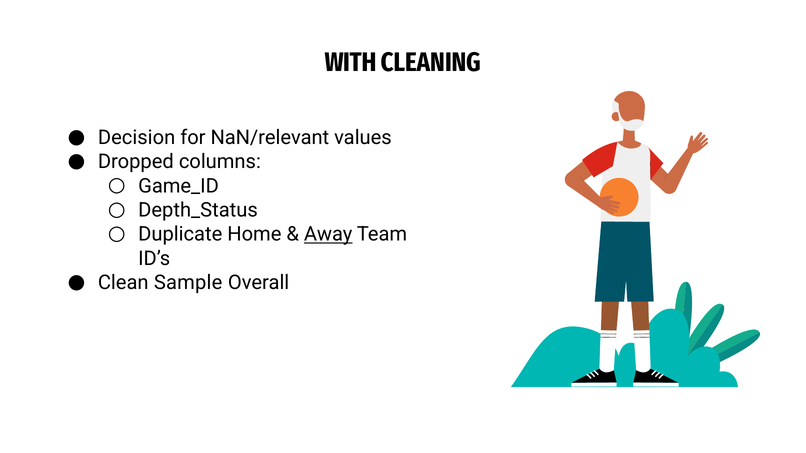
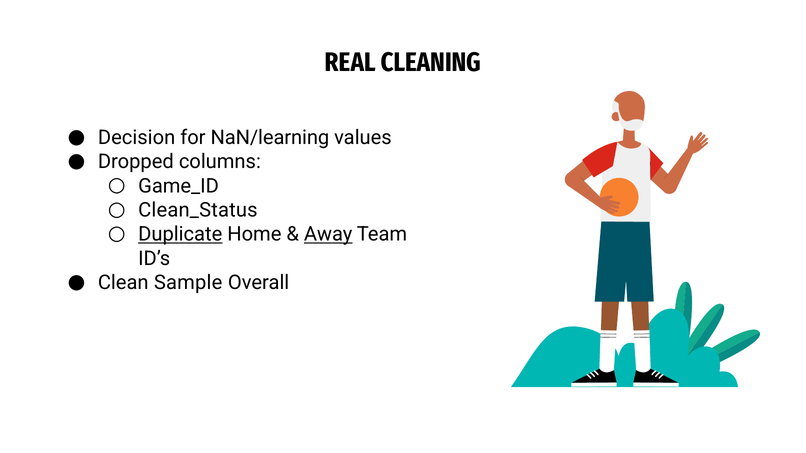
WITH: WITH -> REAL (350, 62)
NaN/relevant: NaN/relevant -> NaN/learning (270, 138)
Depth_Status: Depth_Status -> Clean_Status (198, 210)
Duplicate underline: none -> present (180, 235)
